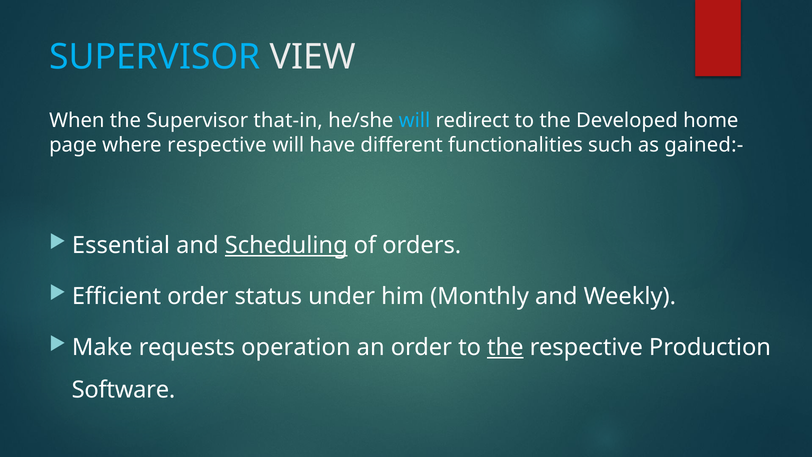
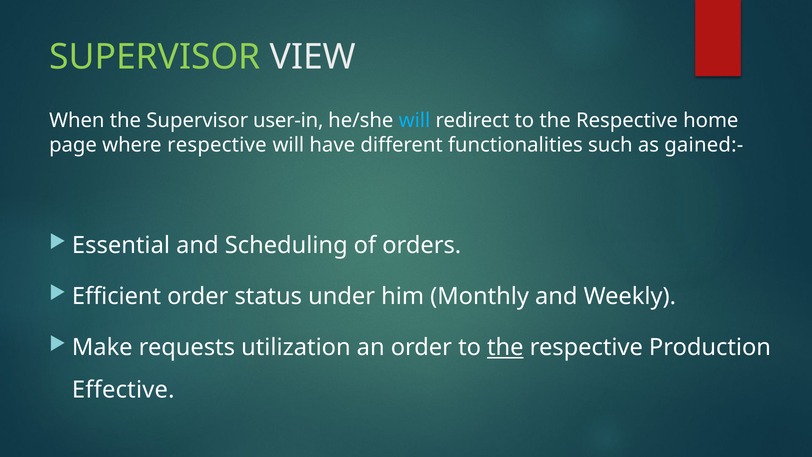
SUPERVISOR colour: light blue -> light green (155, 57)
that-in: that-in -> user-in (288, 121)
redirect to the Developed: Developed -> Respective (627, 121)
Scheduling underline: present -> none (286, 245)
operation: operation -> utilization (296, 347)
Software: Software -> Effective (123, 390)
